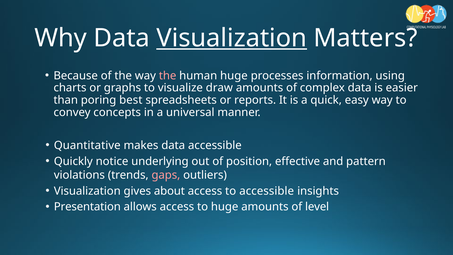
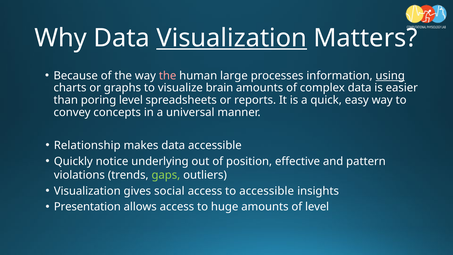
human huge: huge -> large (234, 76)
using underline: none -> present (390, 76)
draw: draw -> brain (219, 88)
poring best: best -> level (131, 100)
Quantitative: Quantitative -> Relationship (87, 145)
gaps colour: pink -> light green (166, 175)
about: about -> social (169, 191)
